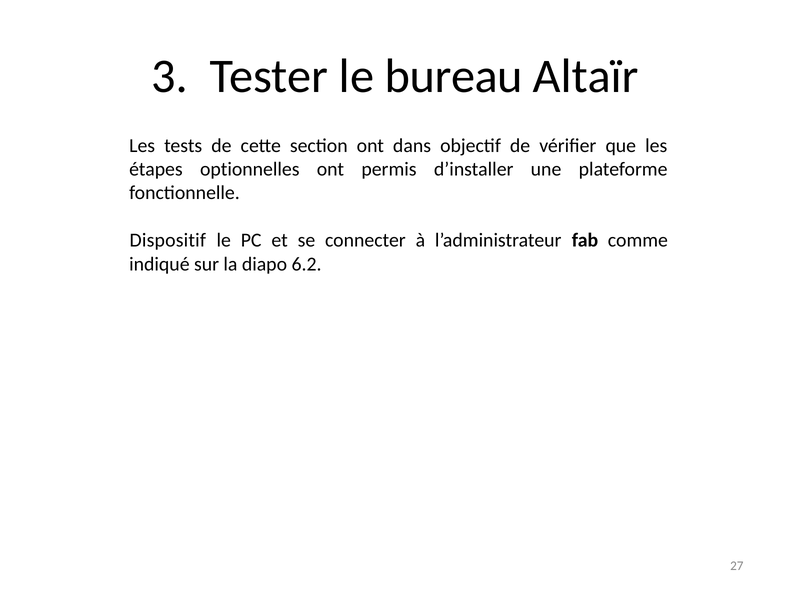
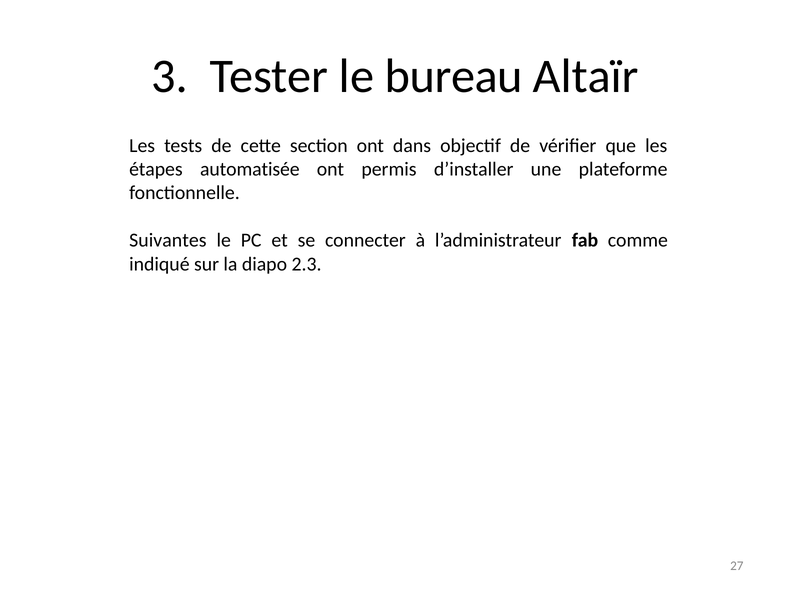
optionnelles: optionnelles -> automatisée (250, 169)
Dispositif: Dispositif -> Suivantes (168, 240)
6.2: 6.2 -> 2.3 (307, 264)
